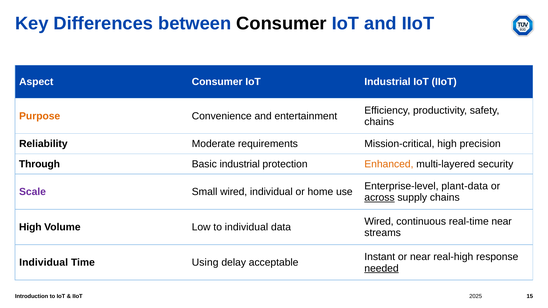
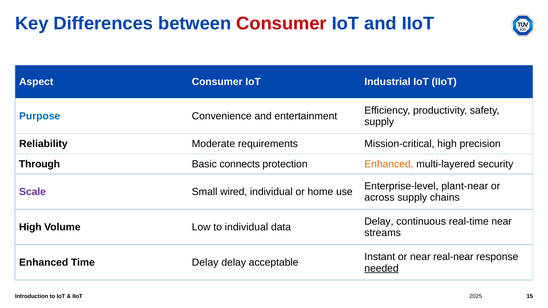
Consumer colour: black -> red (282, 23)
Purpose colour: orange -> blue (40, 116)
chains: chains -> supply (379, 122)
Basic industrial: industrial -> connects (240, 164)
plant-data: plant-data -> plant-near (465, 186)
across underline: present -> none (379, 198)
Wired: Wired -> Delay (379, 222)
real-high: real-high -> real-near (453, 257)
Individual: Individual -> Enhanced (44, 263)
Time Using: Using -> Delay (205, 263)
